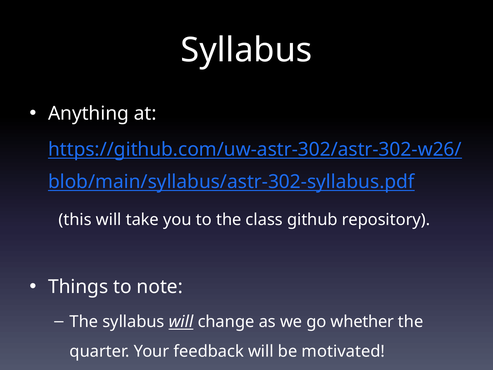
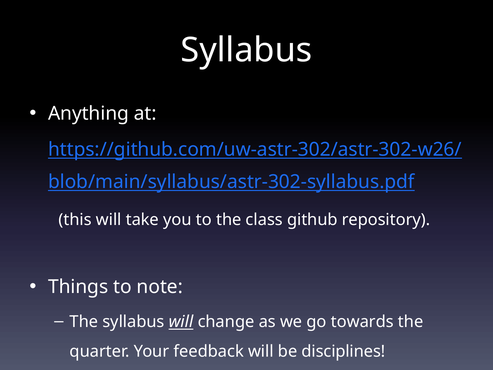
whether: whether -> towards (362, 321)
motivated: motivated -> disciplines (343, 351)
